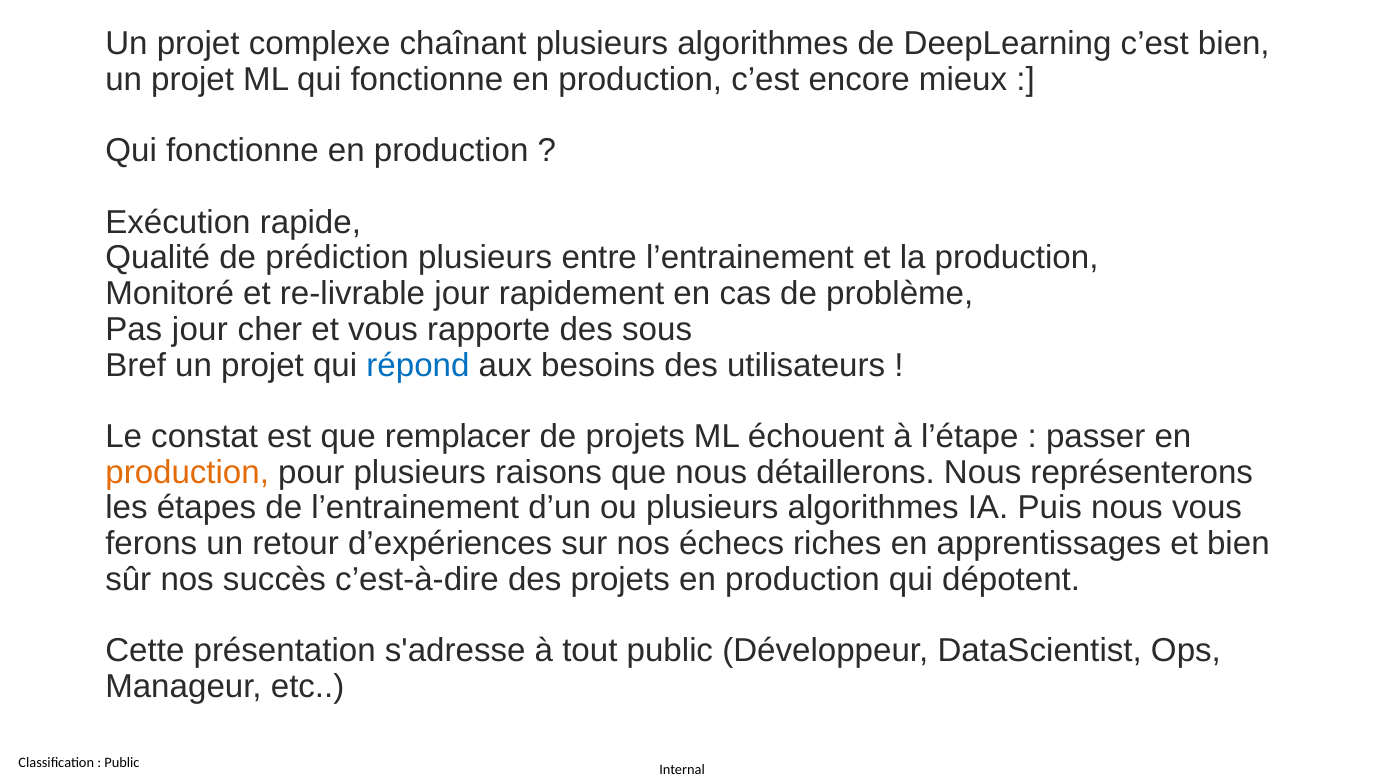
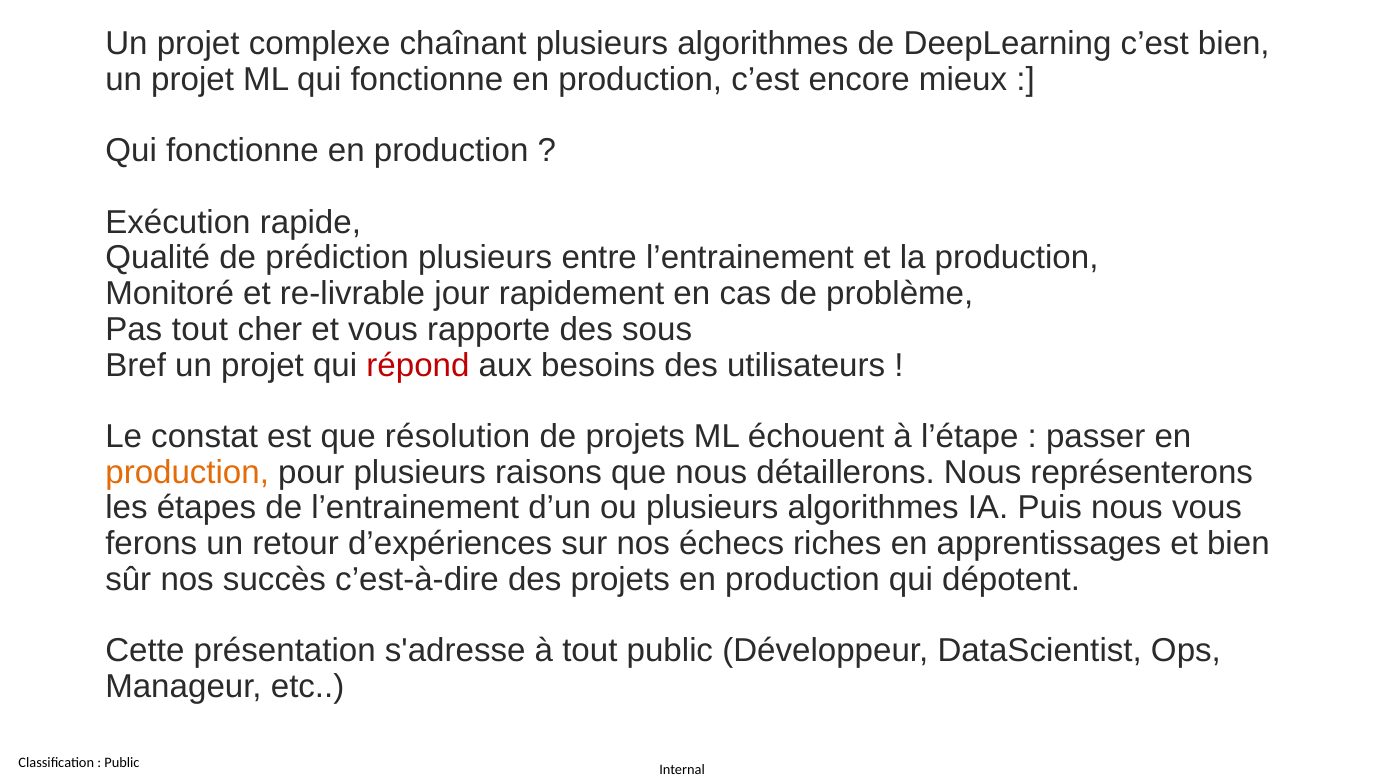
Pas jour: jour -> tout (200, 330)
répond colour: blue -> red (418, 365)
remplacer: remplacer -> résolution (458, 437)
